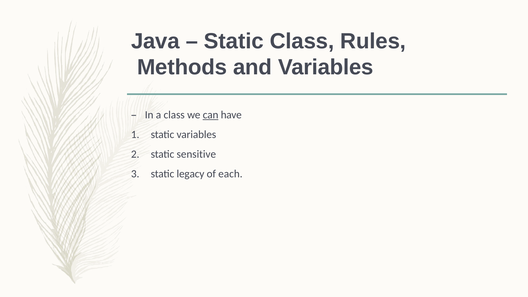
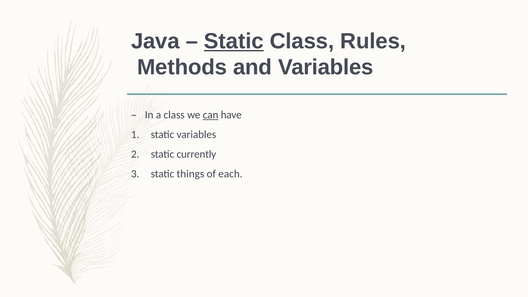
Static underline: none -> present (234, 41)
sensitive: sensitive -> currently (196, 154)
legacy: legacy -> things (190, 174)
